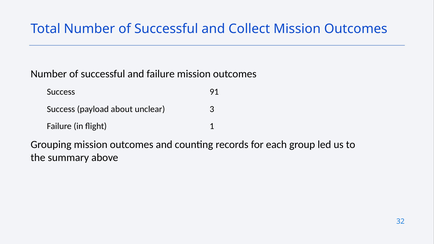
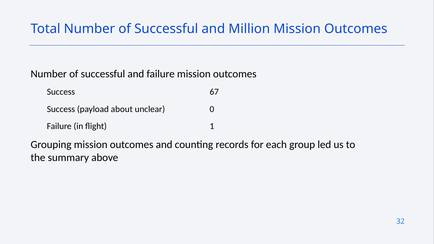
Collect: Collect -> Million (249, 29)
91: 91 -> 67 (214, 92)
3: 3 -> 0 (212, 109)
